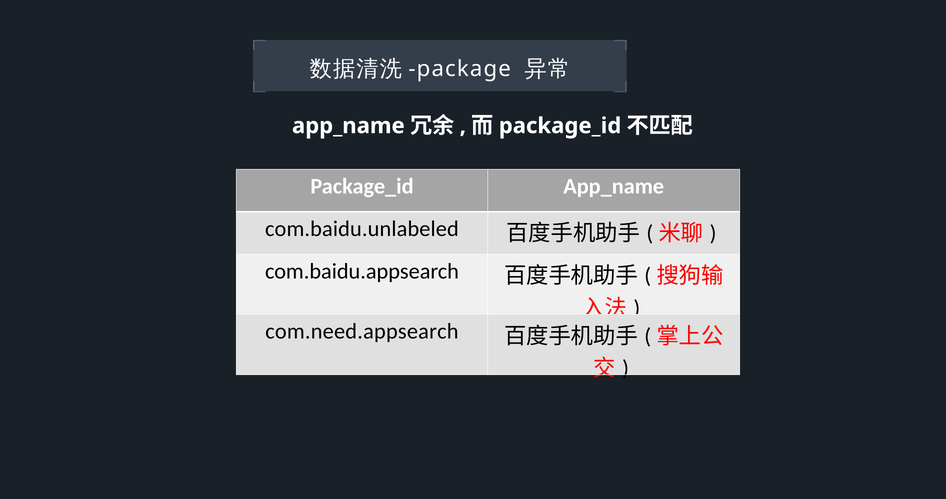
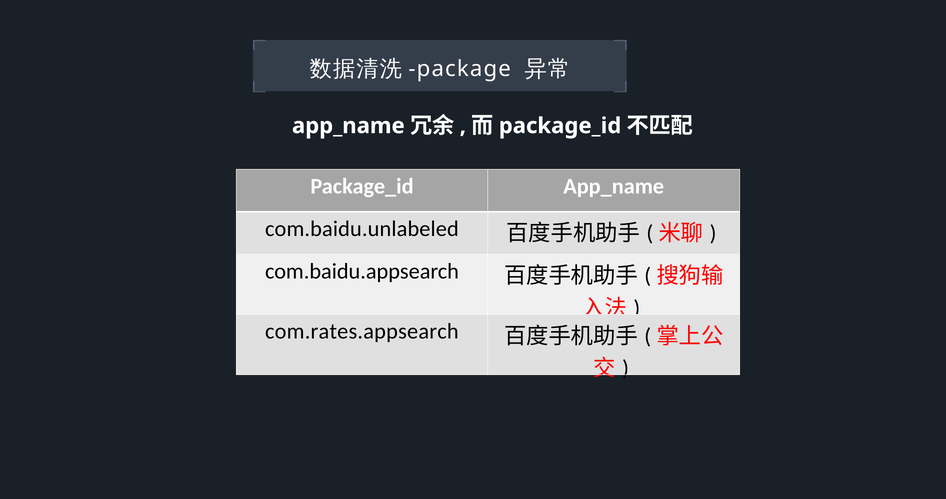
com.need.appsearch: com.need.appsearch -> com.rates.appsearch (362, 332)
